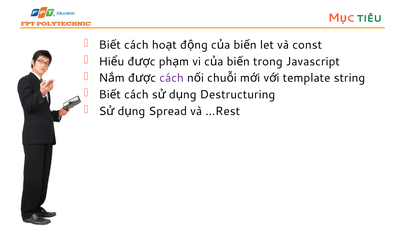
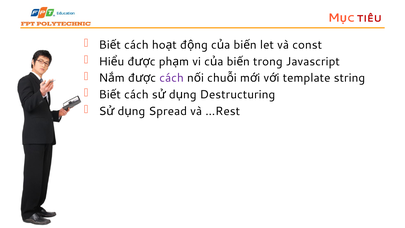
TIÊU colour: green -> red (369, 19)
